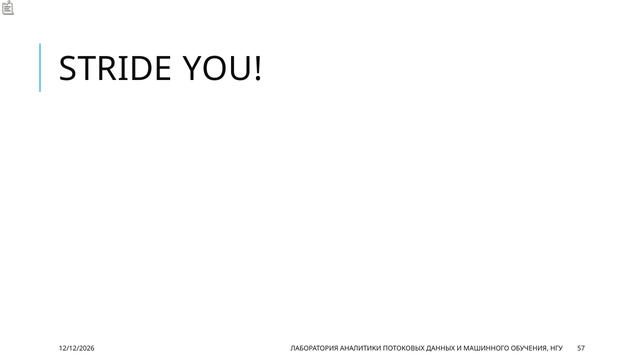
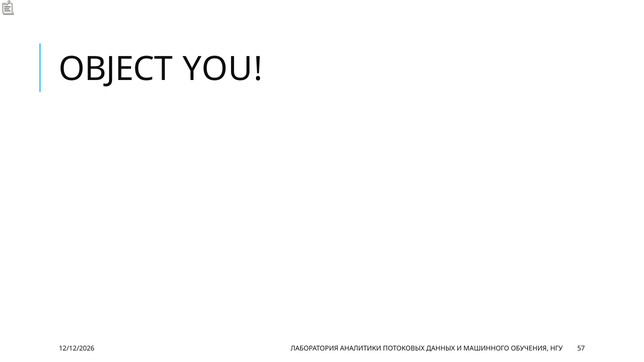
STRIDE: STRIDE -> OBJECT (116, 69)
